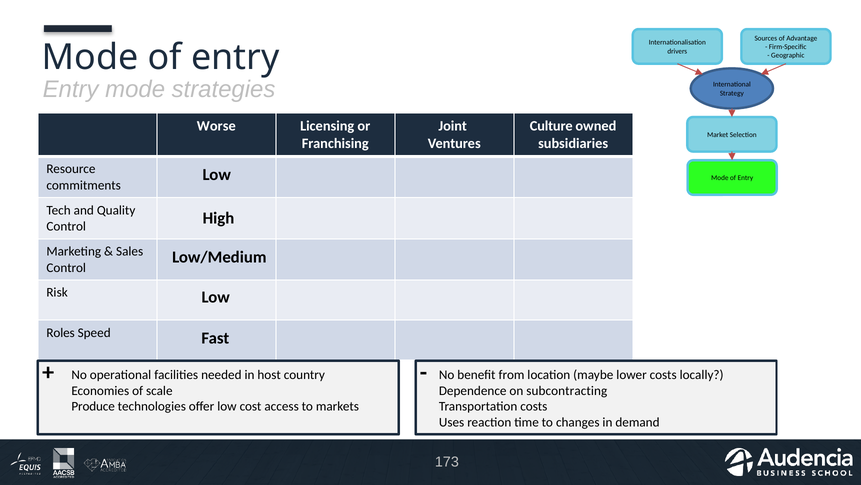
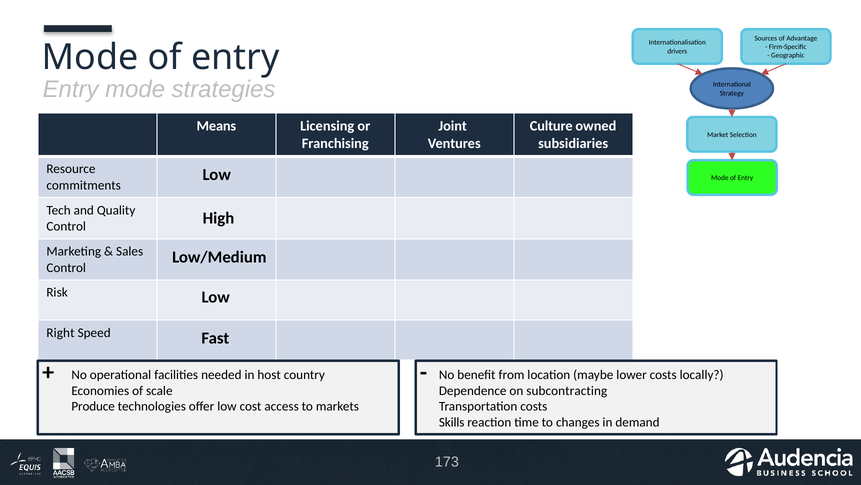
Worse: Worse -> Means (216, 126)
Roles: Roles -> Right (60, 332)
Uses: Uses -> Skills (452, 422)
